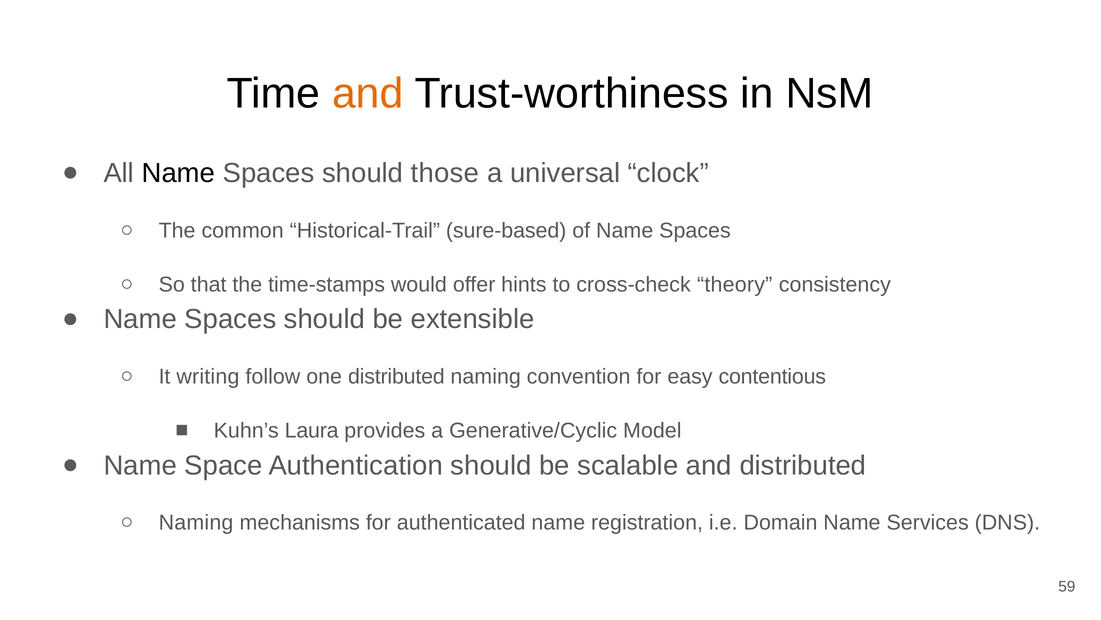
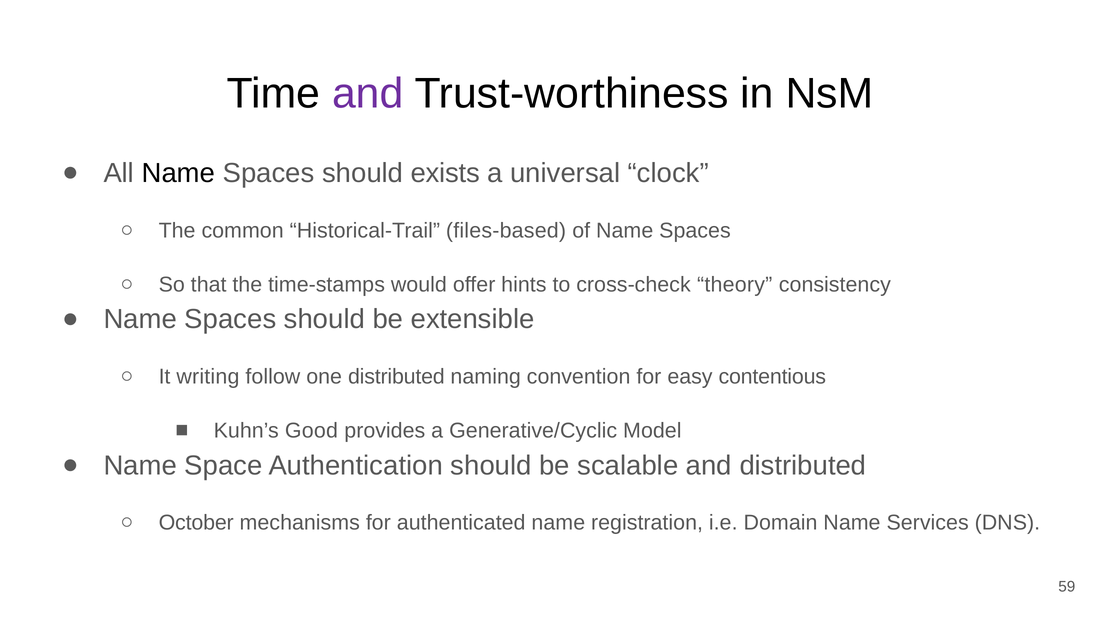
and colour: orange -> purple (368, 93)
those: those -> exists (445, 173)
sure-based: sure-based -> files-based (506, 230)
Laura: Laura -> Good (311, 430)
Naming: Naming -> October (196, 522)
